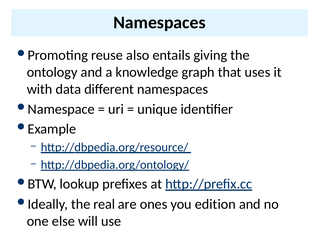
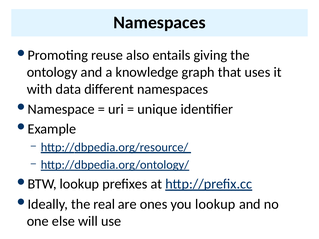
you edition: edition -> lookup (215, 204)
